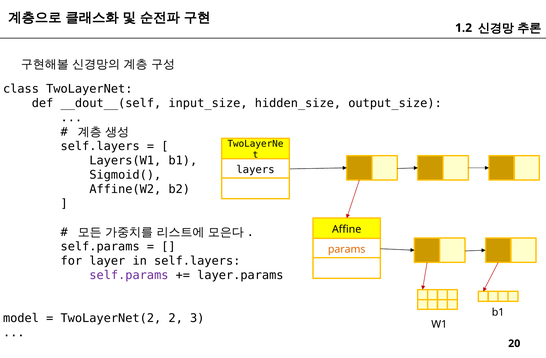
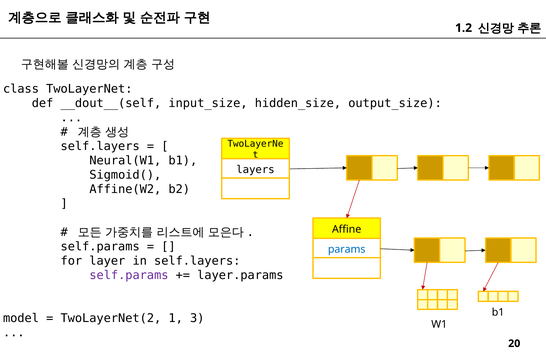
Layers(W1: Layers(W1 -> Neural(W1 (125, 161)
params colour: orange -> blue (347, 250)
2: 2 -> 1 (176, 319)
